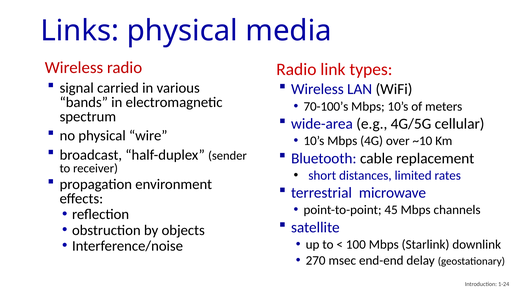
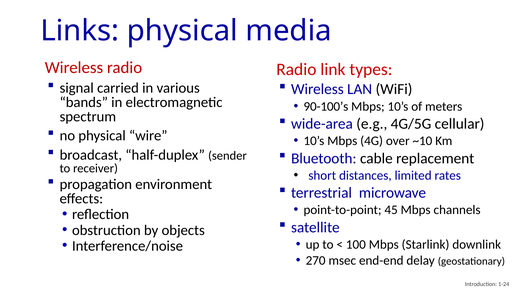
70-100’s: 70-100’s -> 90-100’s (326, 106)
